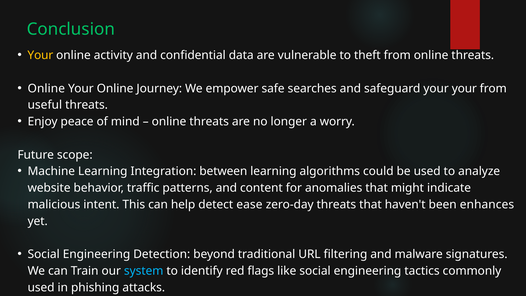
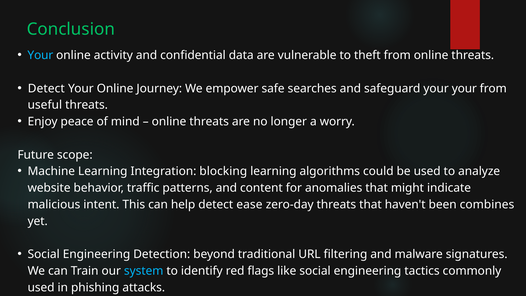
Your colour: yellow -> light blue (40, 55)
Online: Online -> Detect (46, 88)
between: between -> blocking (223, 171)
enhances: enhances -> combines (487, 205)
